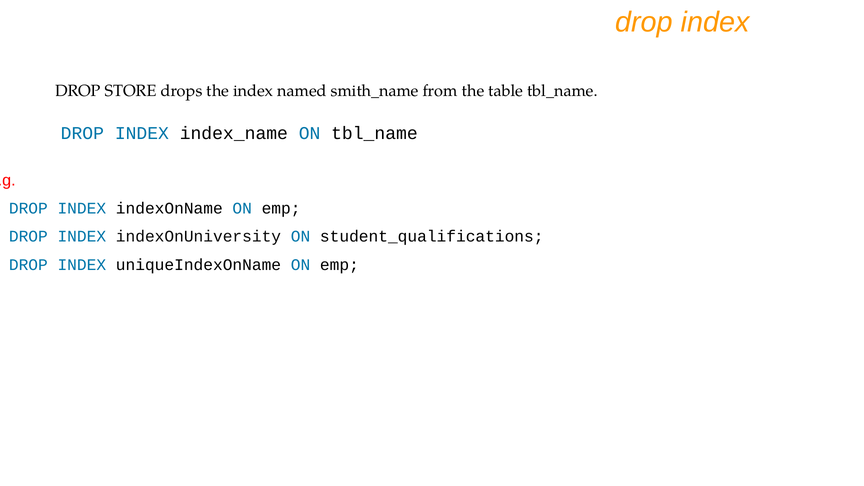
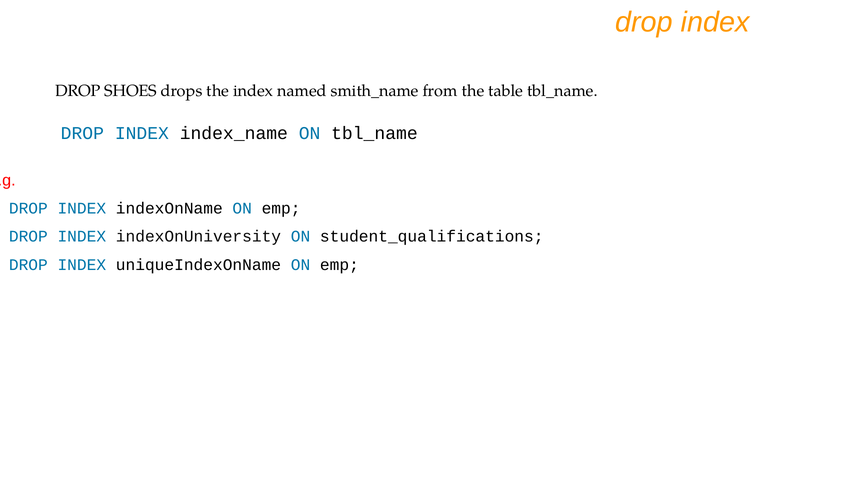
STORE: STORE -> SHOES (131, 91)
